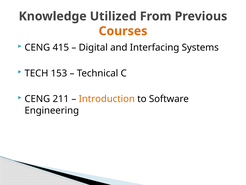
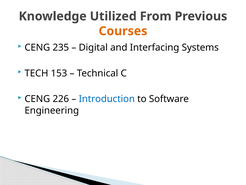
415: 415 -> 235 (61, 47)
211: 211 -> 226 (61, 99)
Introduction colour: orange -> blue (107, 99)
